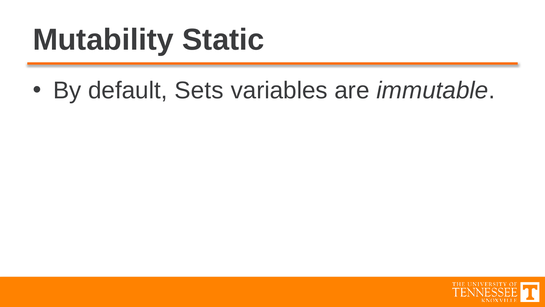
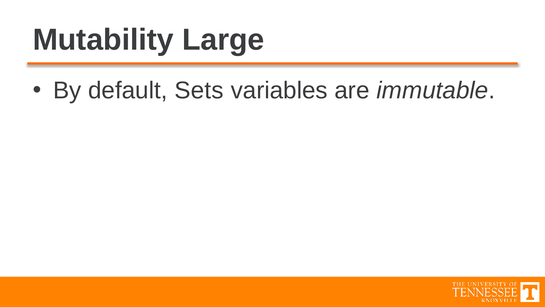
Static: Static -> Large (223, 40)
